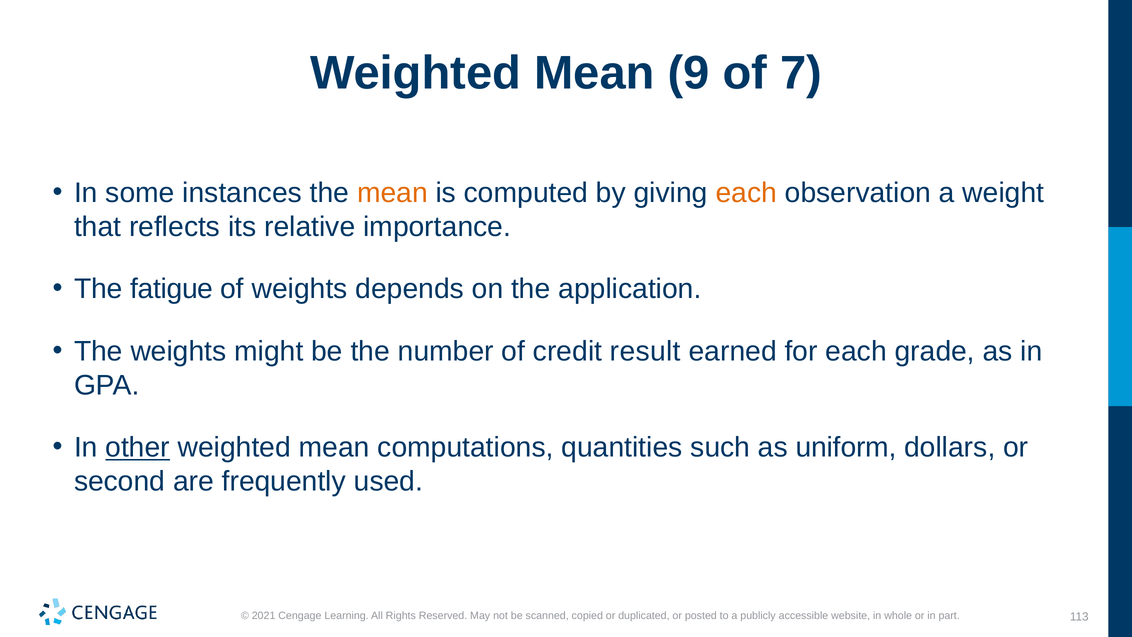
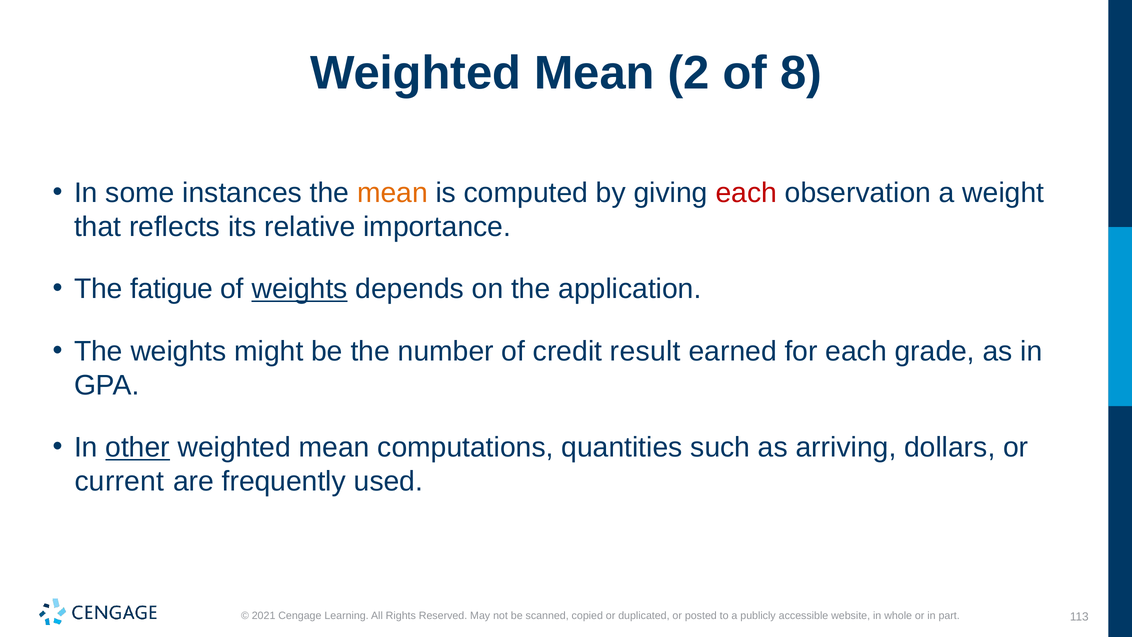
9: 9 -> 2 (689, 73)
7: 7 -> 8 (801, 73)
each colour: orange -> red (746, 193)
weights underline: none -> present (300, 289)
uniform: uniform -> arriving (846, 447)
second: second -> current (119, 481)
